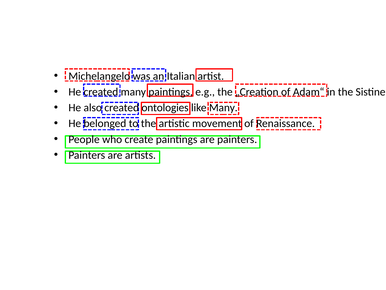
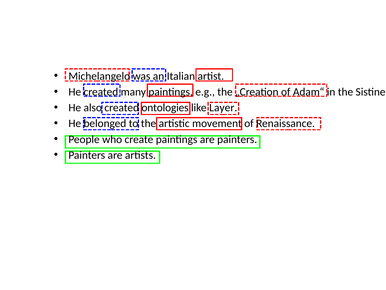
like Many: Many -> Layer (223, 108)
